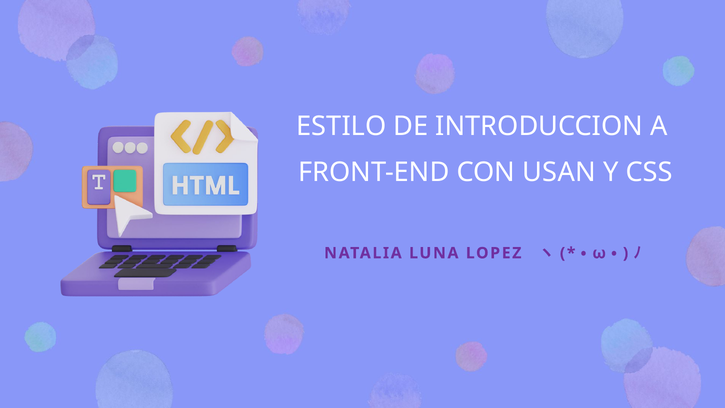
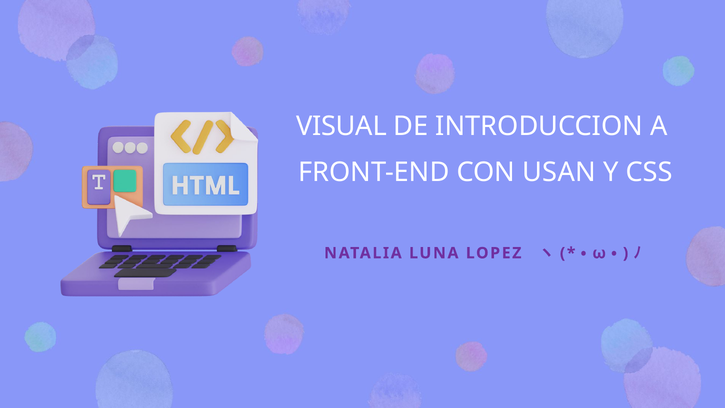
ESTILO: ESTILO -> VISUAL (341, 126)
